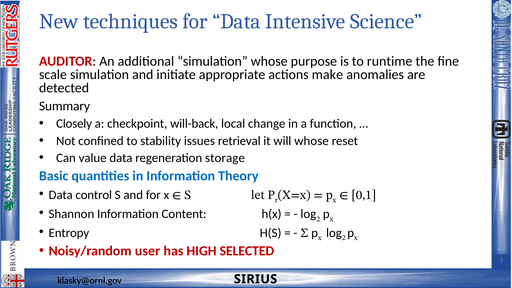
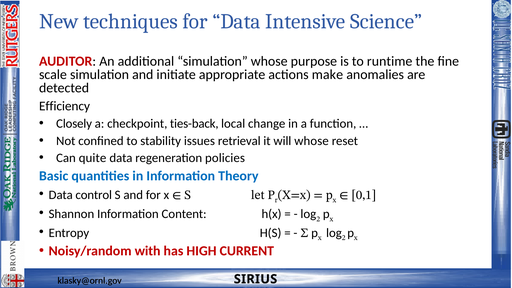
Summary: Summary -> Efficiency (65, 106)
will-back: will-back -> ties-back (194, 124)
value: value -> quite (93, 158)
storage: storage -> policies (225, 158)
user: user -> with (148, 251)
SELECTED: SELECTED -> CURRENT (247, 251)
